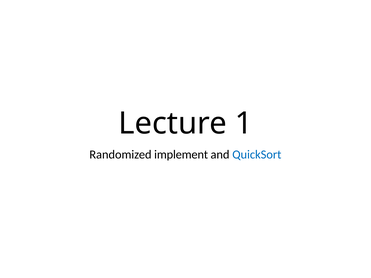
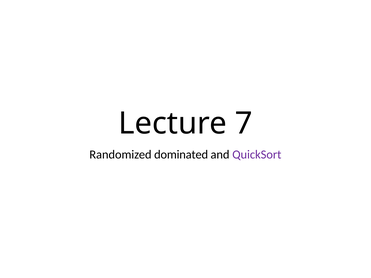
1: 1 -> 7 (244, 124)
implement: implement -> dominated (181, 155)
QuickSort colour: blue -> purple (257, 155)
